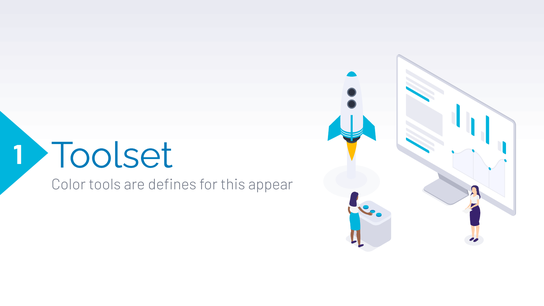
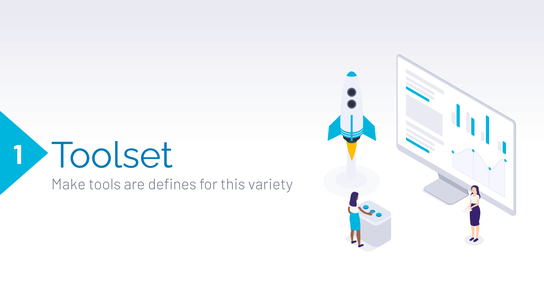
Color: Color -> Make (68, 185)
appear: appear -> variety (271, 185)
